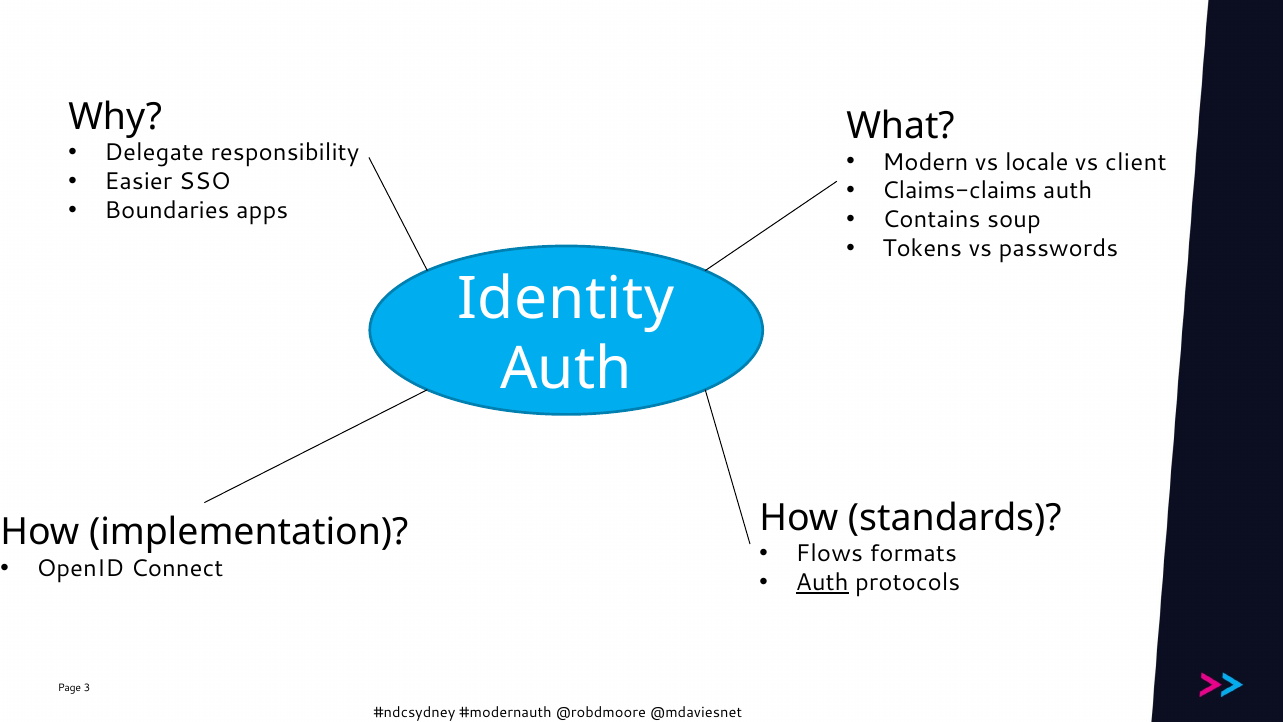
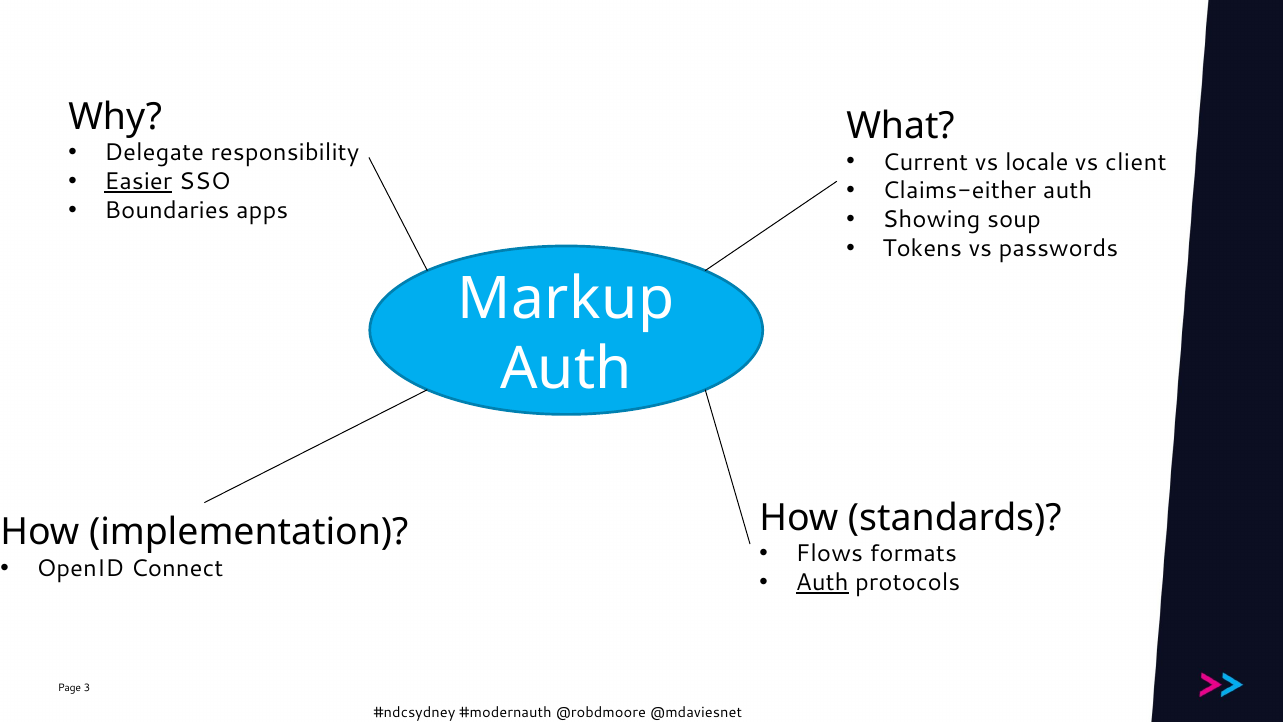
Modern: Modern -> Current (925, 162)
Easier underline: none -> present (138, 182)
Claims-claims: Claims-claims -> Claims-either (959, 191)
Contains: Contains -> Showing (931, 220)
Identity: Identity -> Markup (566, 299)
